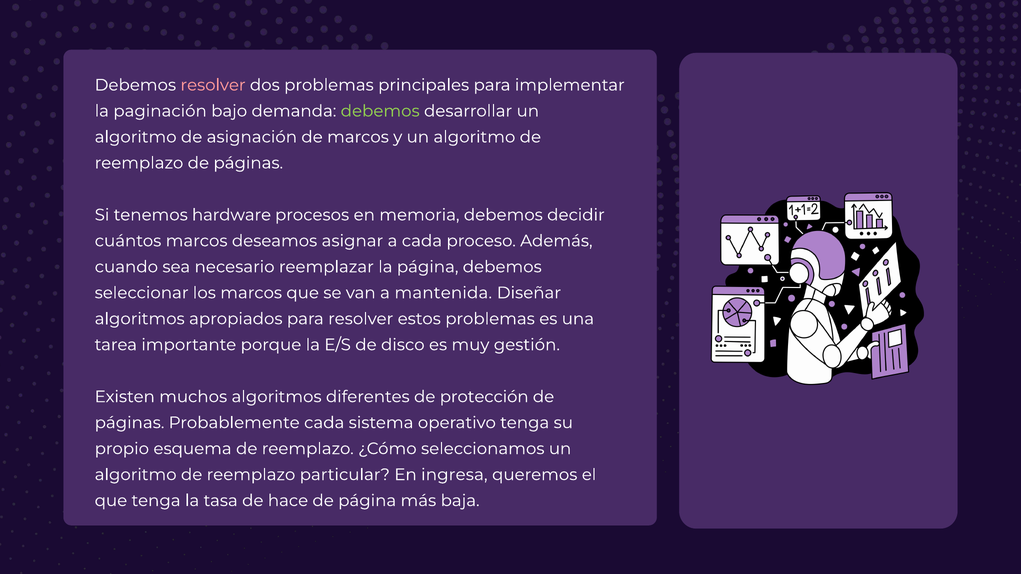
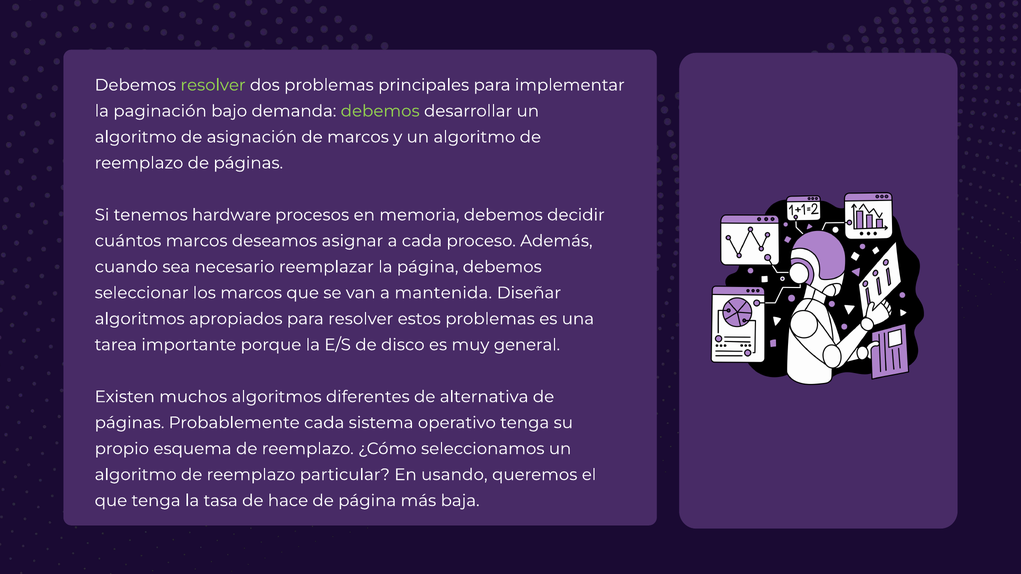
resolver colour: pink -> light green (213, 85)
gestión: gestión -> general (527, 345)
protección: protección -> alternativa (484, 397)
ingresa: ingresa -> usando (454, 475)
